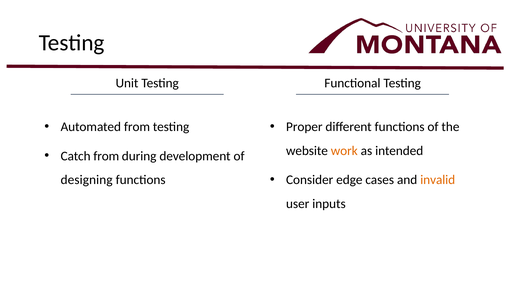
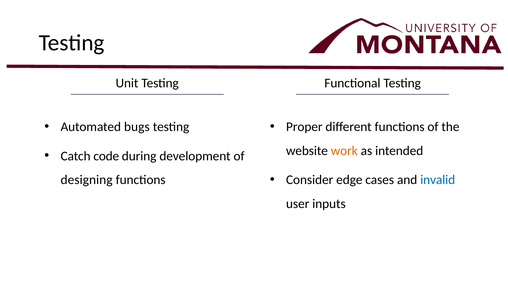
Automated from: from -> bugs (137, 127)
Catch from: from -> code (106, 156)
invalid colour: orange -> blue (438, 180)
